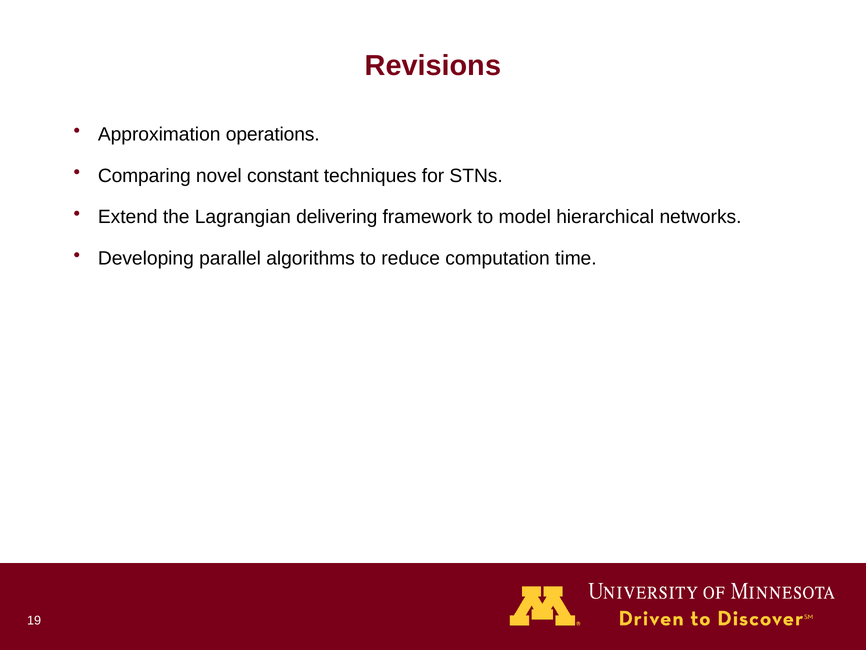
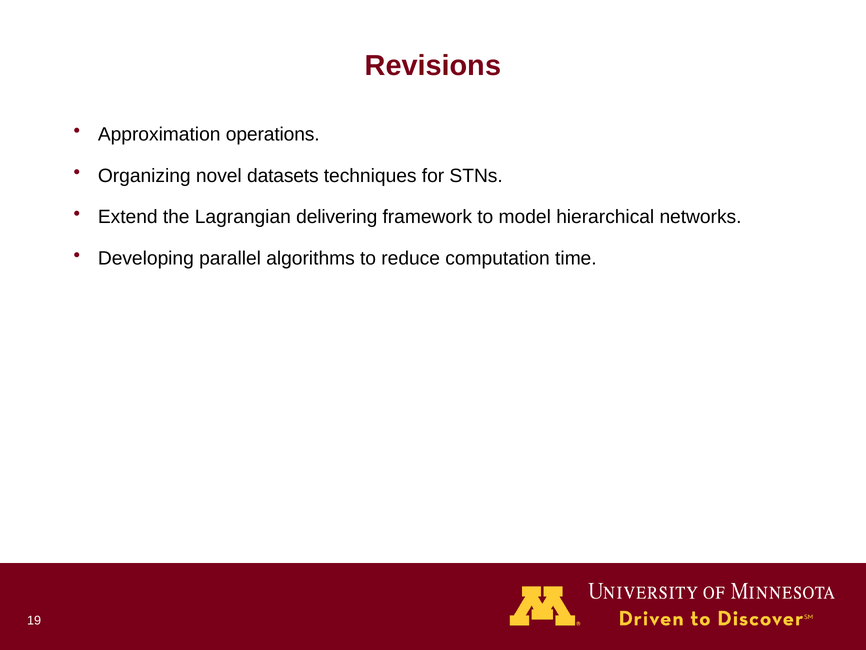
Comparing: Comparing -> Organizing (144, 176)
constant: constant -> datasets (283, 176)
